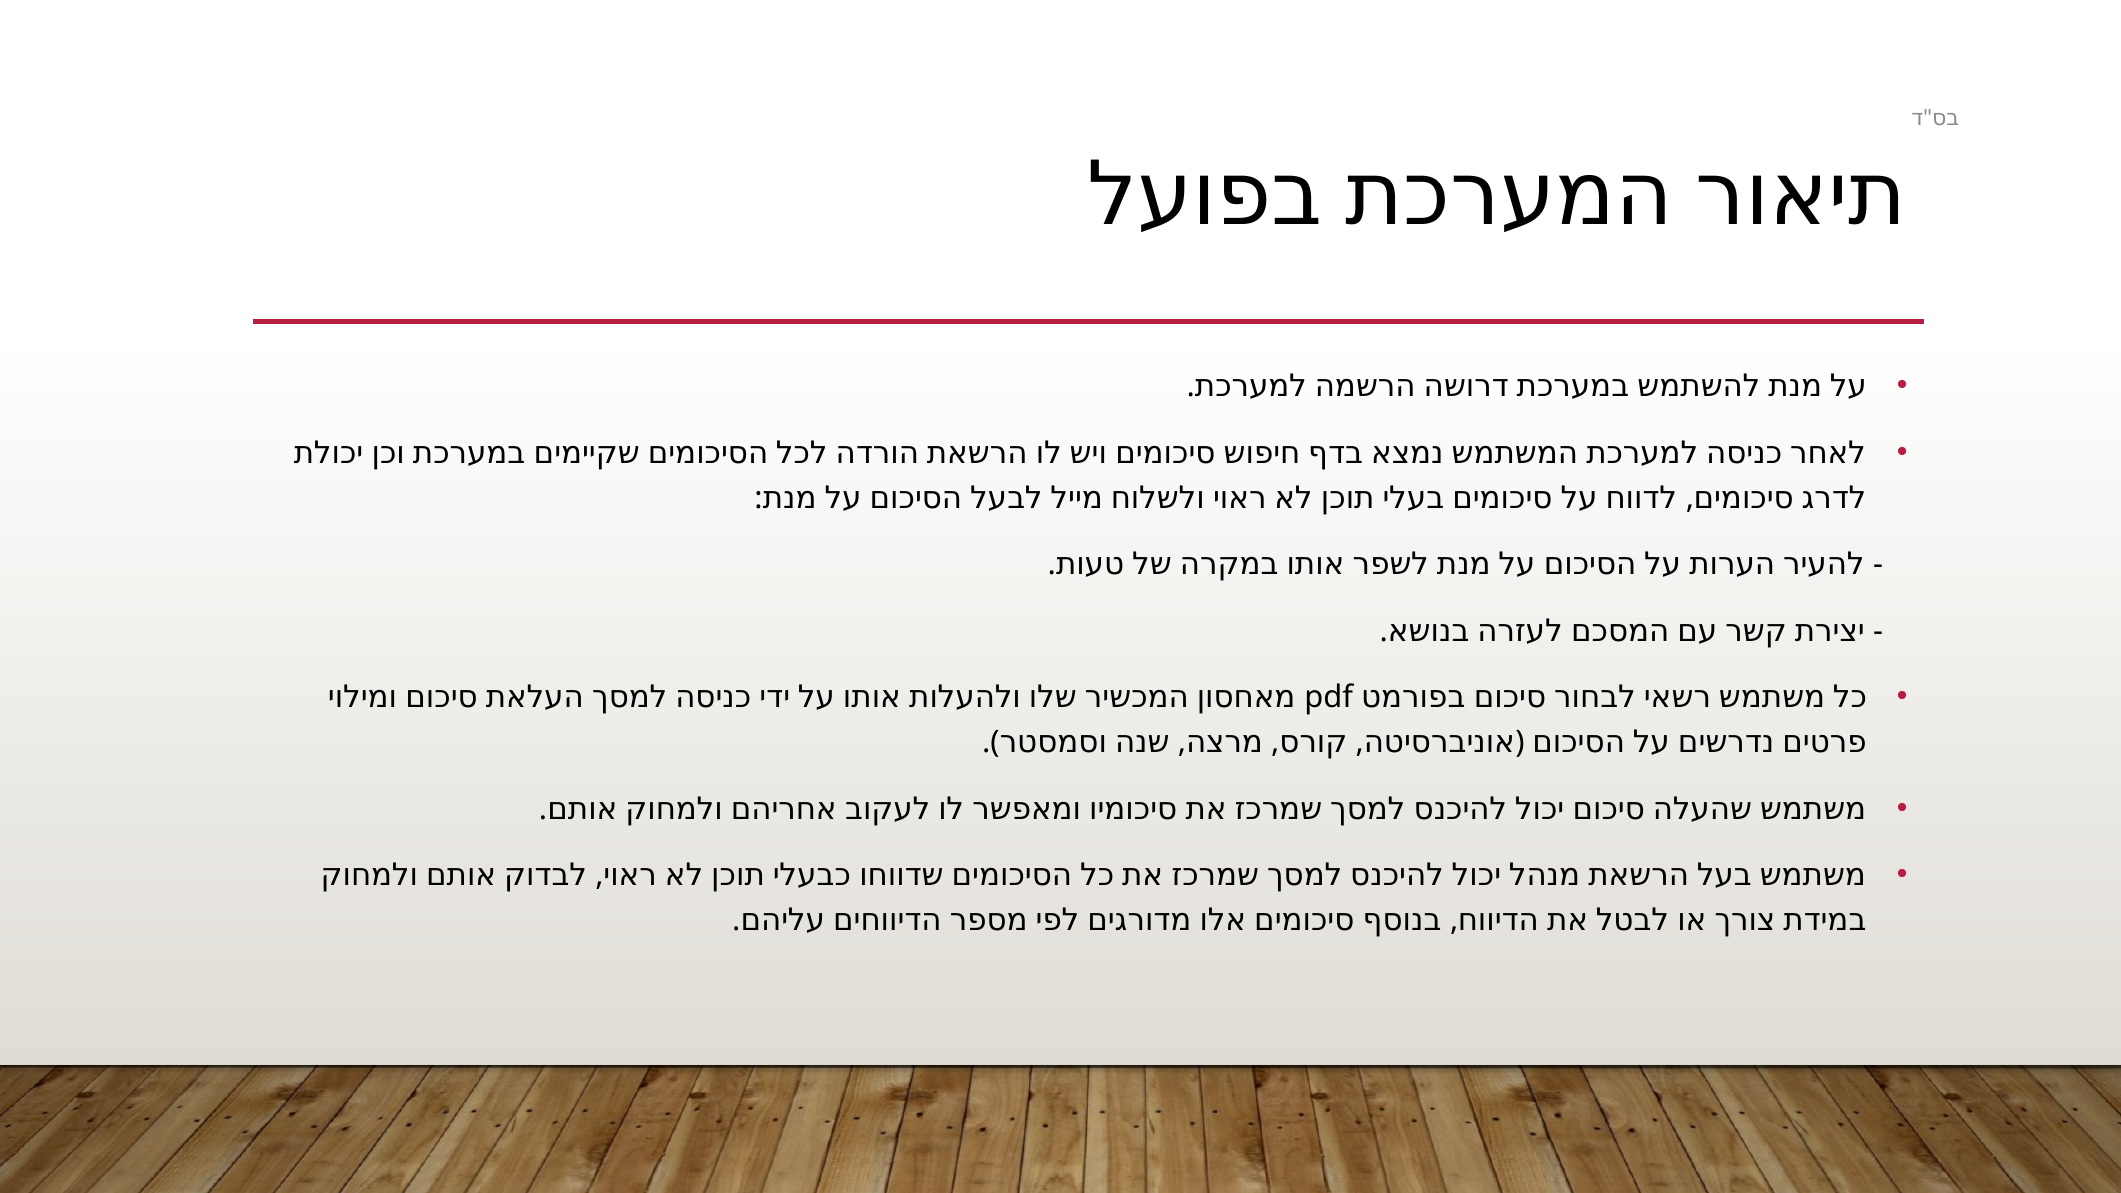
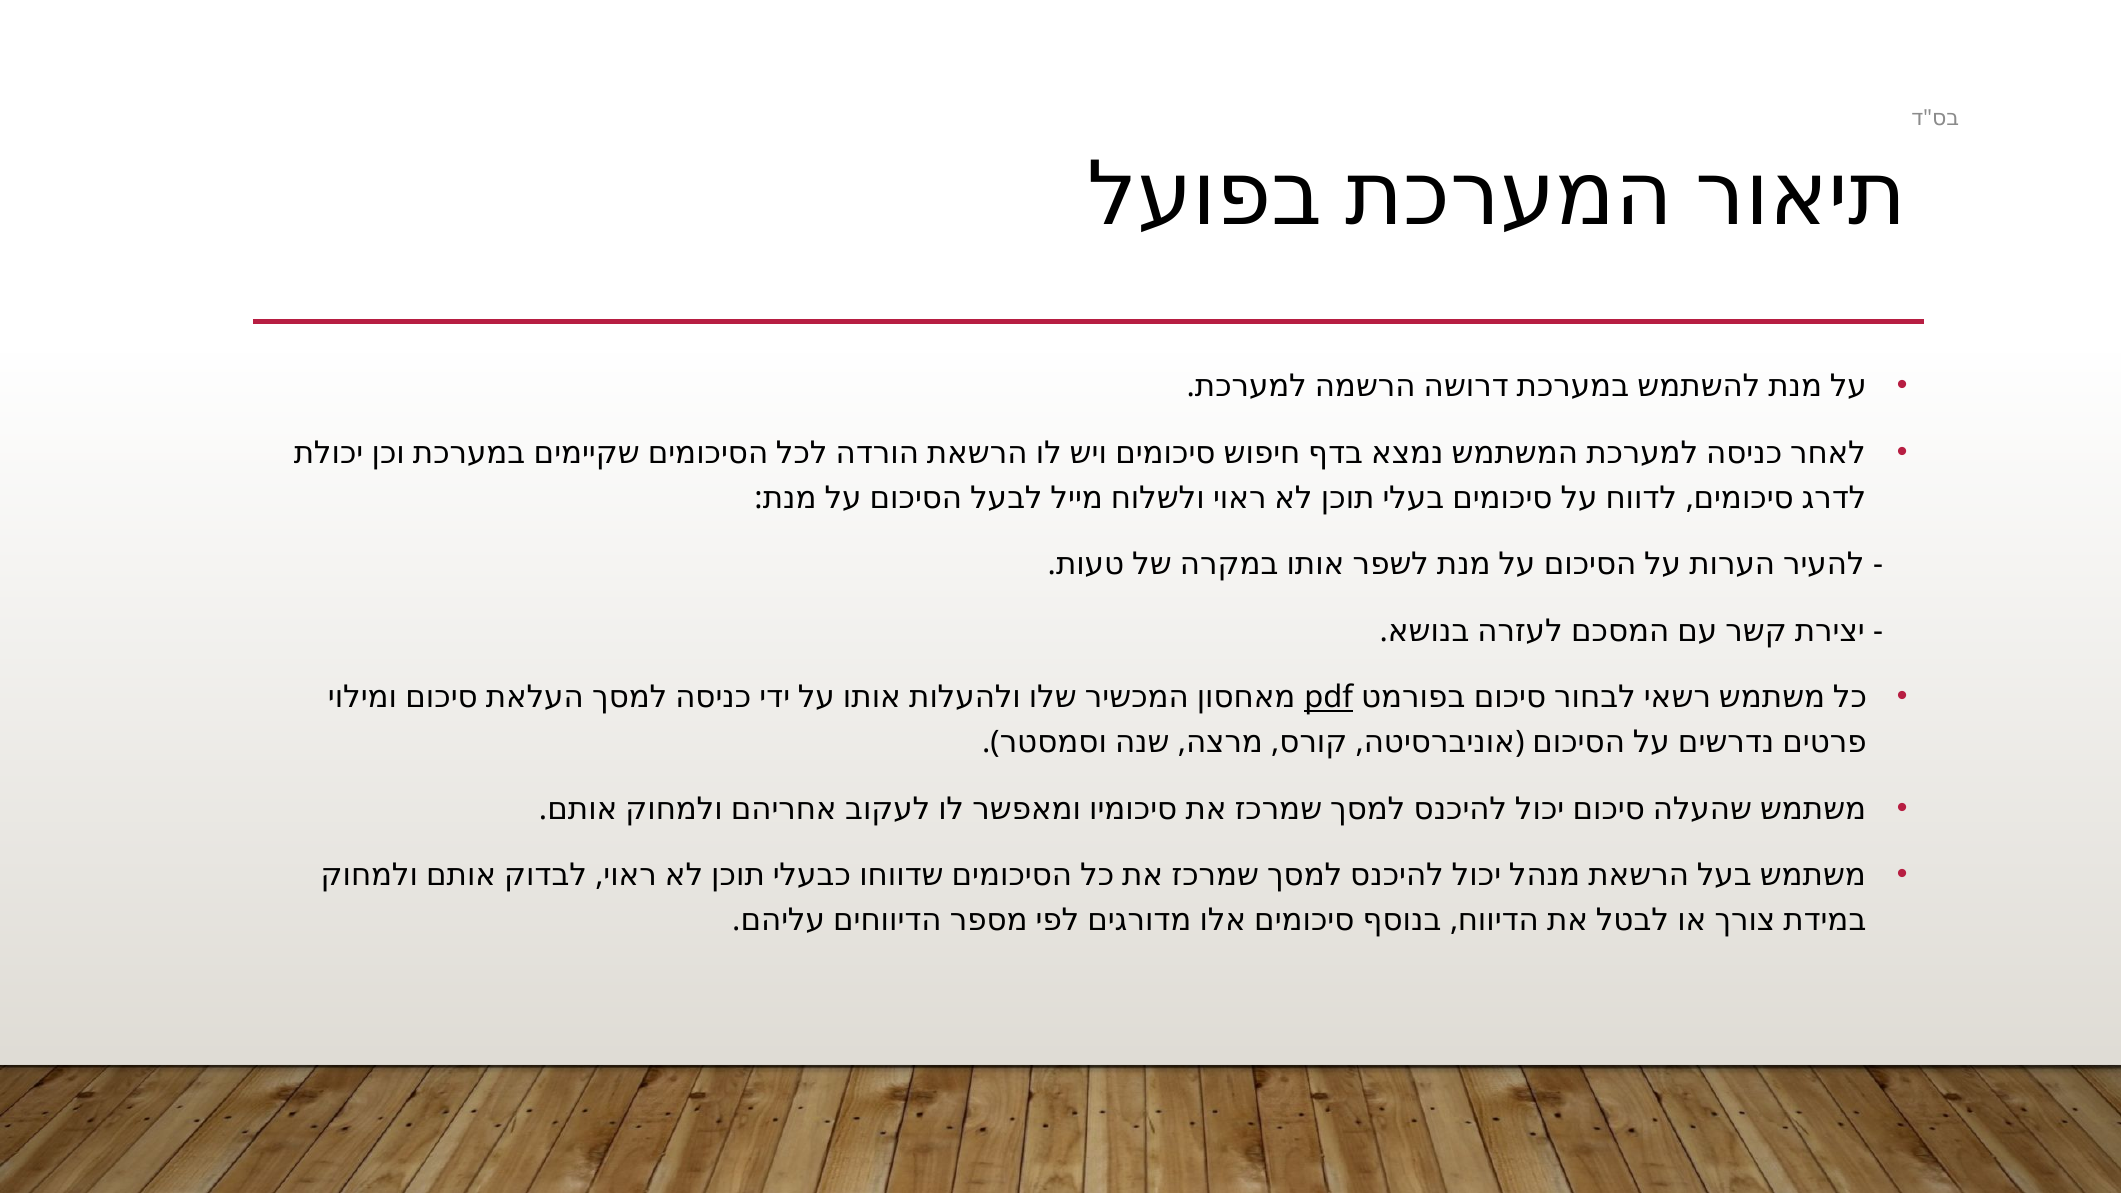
pdf underline: none -> present (1329, 698)
